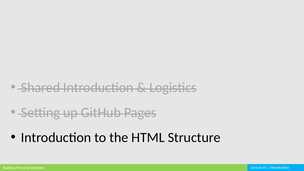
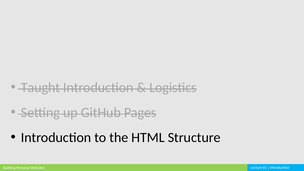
Shared: Shared -> Taught (41, 87)
